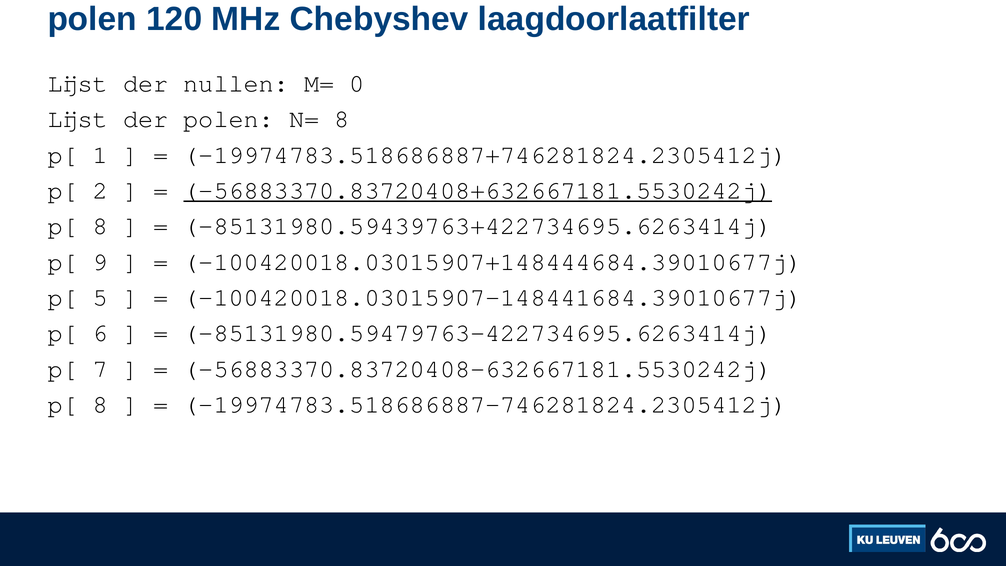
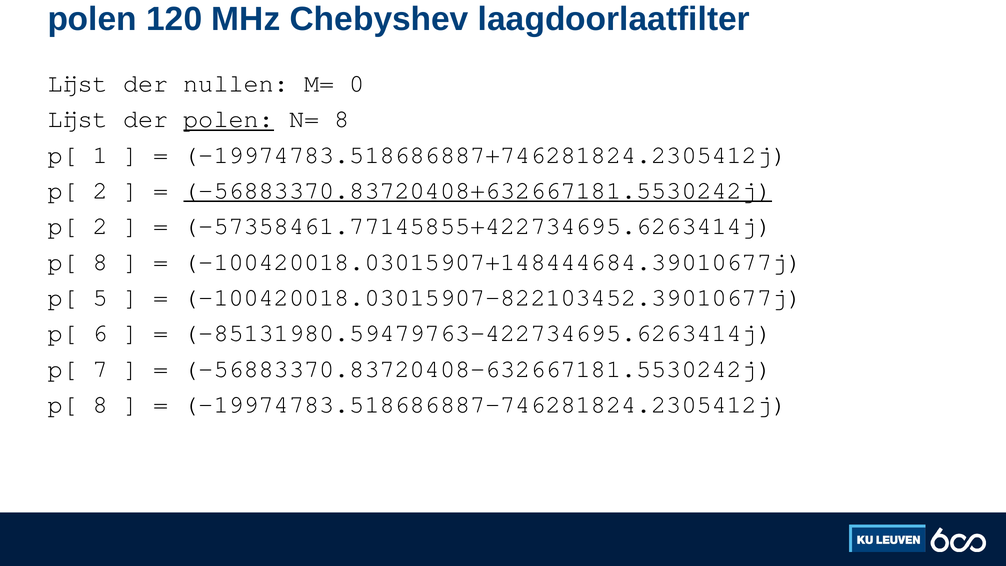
polen underline: none -> present (229, 119)
8: 8 -> 2 (100, 226)
-85131980.59439763+422734695.6263414j: -85131980.59439763+422734695.6263414j -> -57358461.77145855+422734695.6263414j (478, 226)
9: 9 -> 8 (100, 262)
-100420018.03015907-148441684.39010677j: -100420018.03015907-148441684.39010677j -> -100420018.03015907-822103452.39010677j (493, 297)
